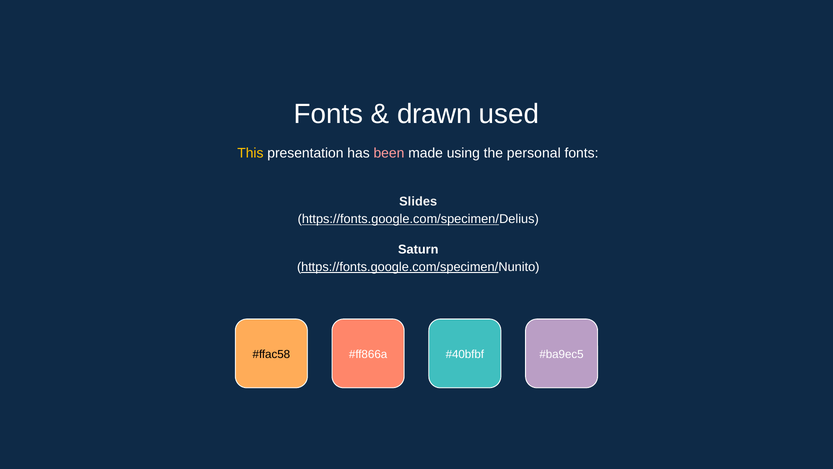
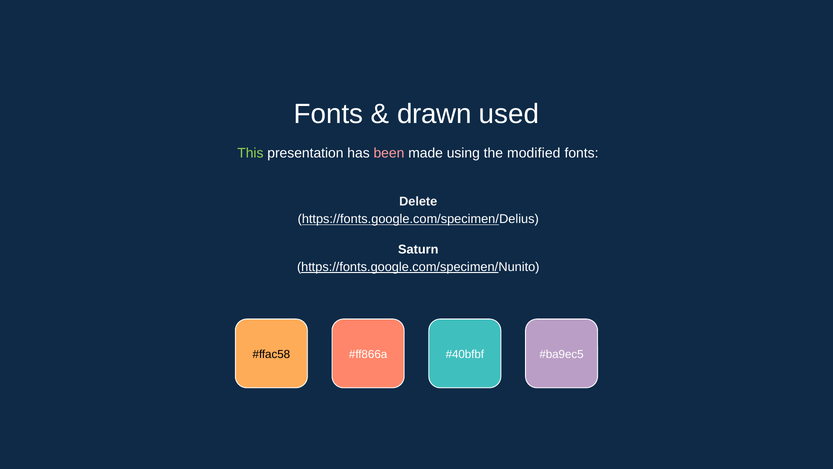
This colour: yellow -> light green (250, 153)
personal: personal -> modified (534, 153)
Slides: Slides -> Delete (418, 201)
